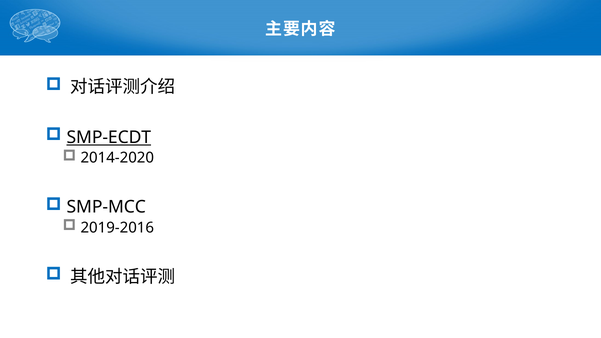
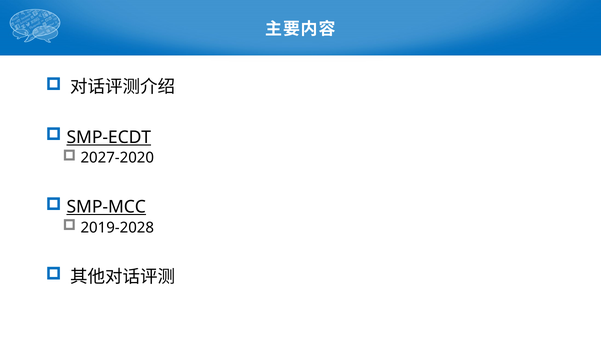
2014-2020: 2014-2020 -> 2027-2020 (117, 158)
SMP-MCC underline: none -> present (106, 207)
2019-2016: 2019-2016 -> 2019-2028 (117, 228)
